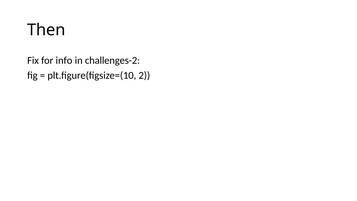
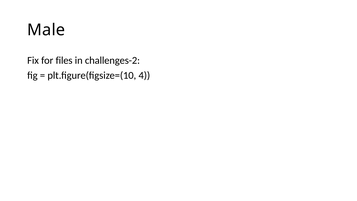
Then: Then -> Male (46, 30)
info: info -> files (64, 60)
2: 2 -> 4 (144, 75)
